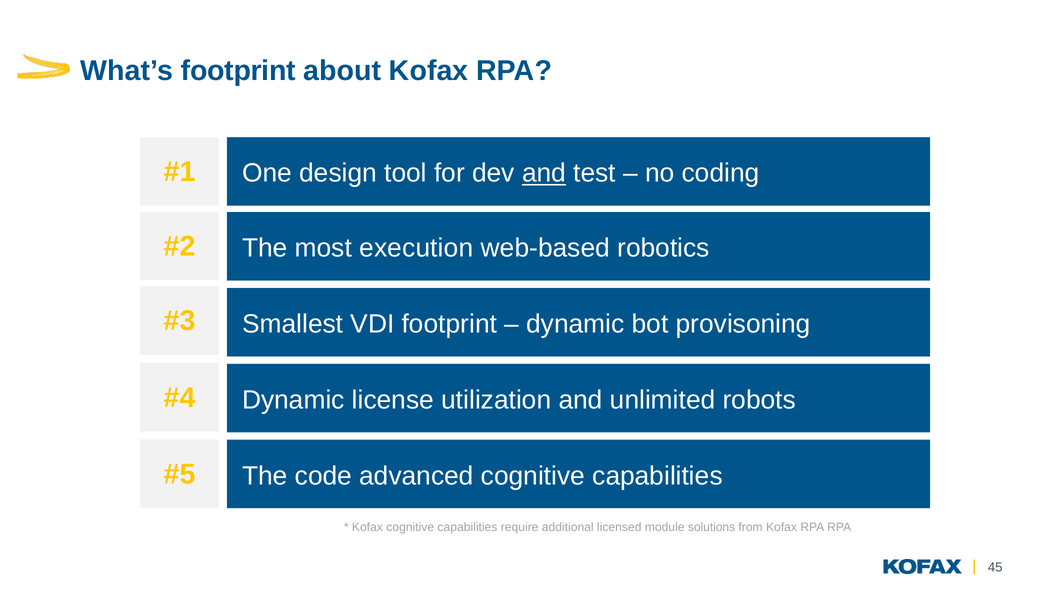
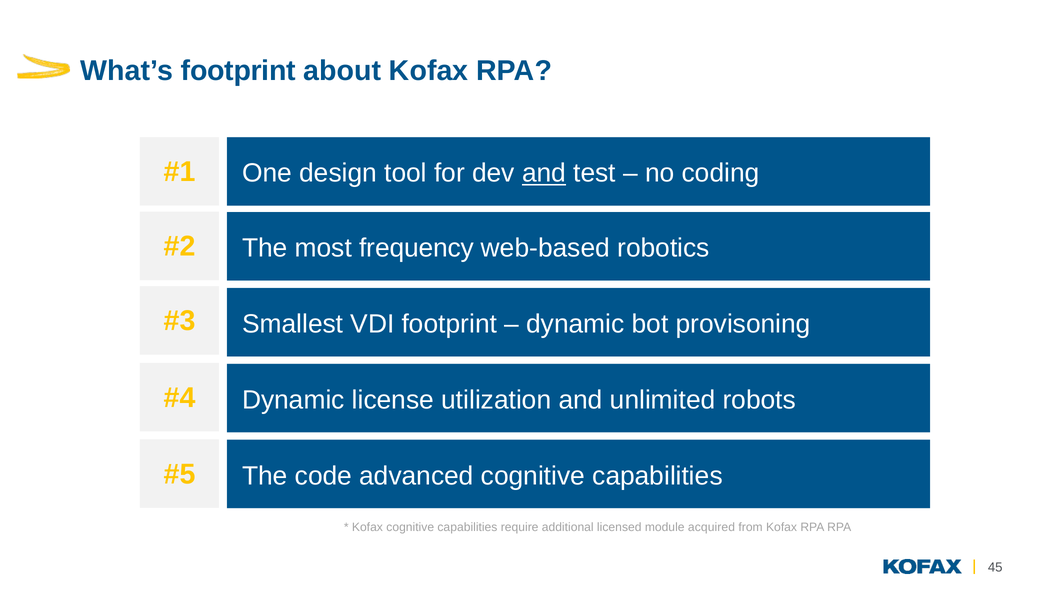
execution: execution -> frequency (417, 248)
solutions: solutions -> acquired (711, 527)
